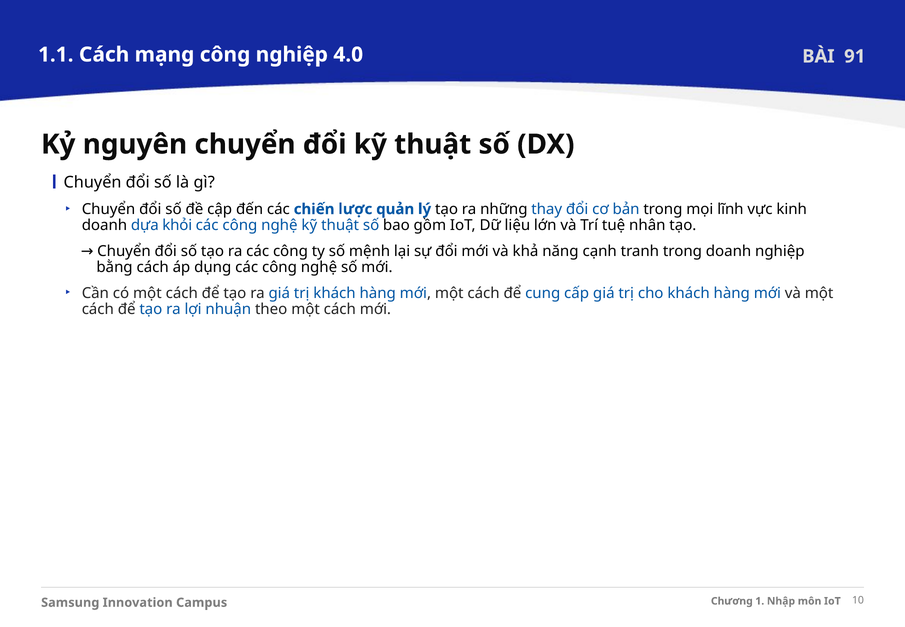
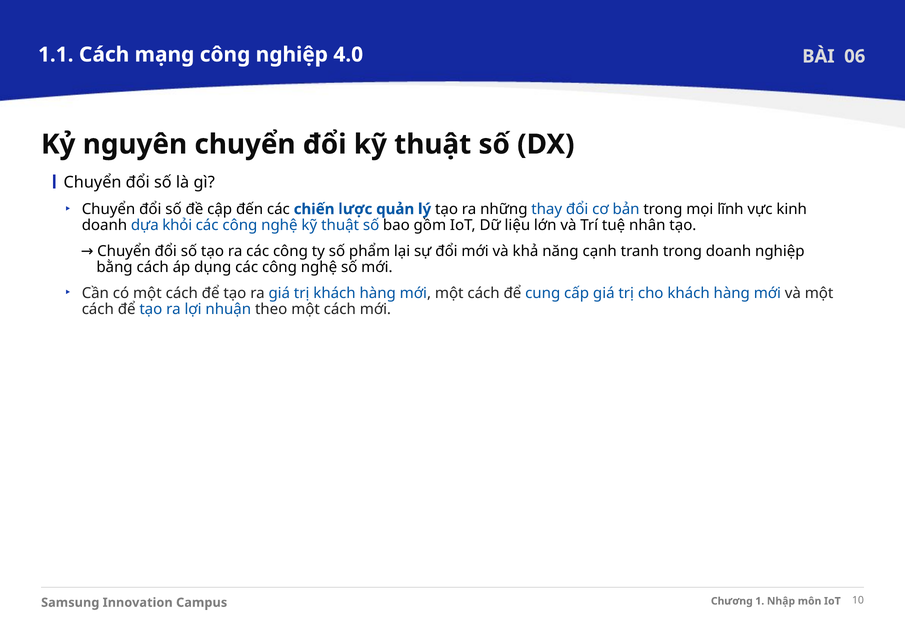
91: 91 -> 06 (855, 56)
mệnh: mệnh -> phẩm (370, 251)
